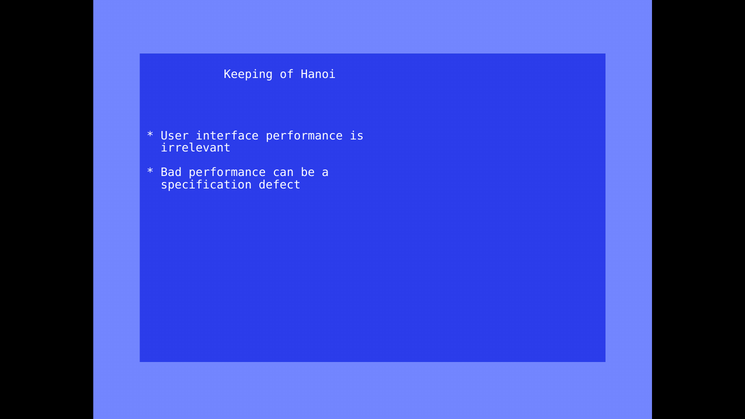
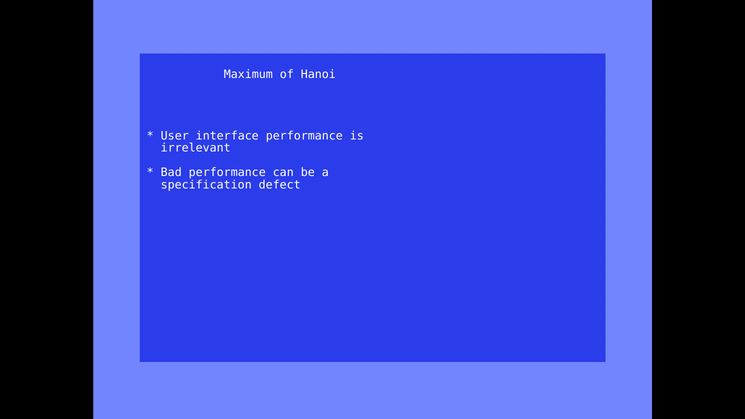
Keeping: Keeping -> Maximum (248, 74)
